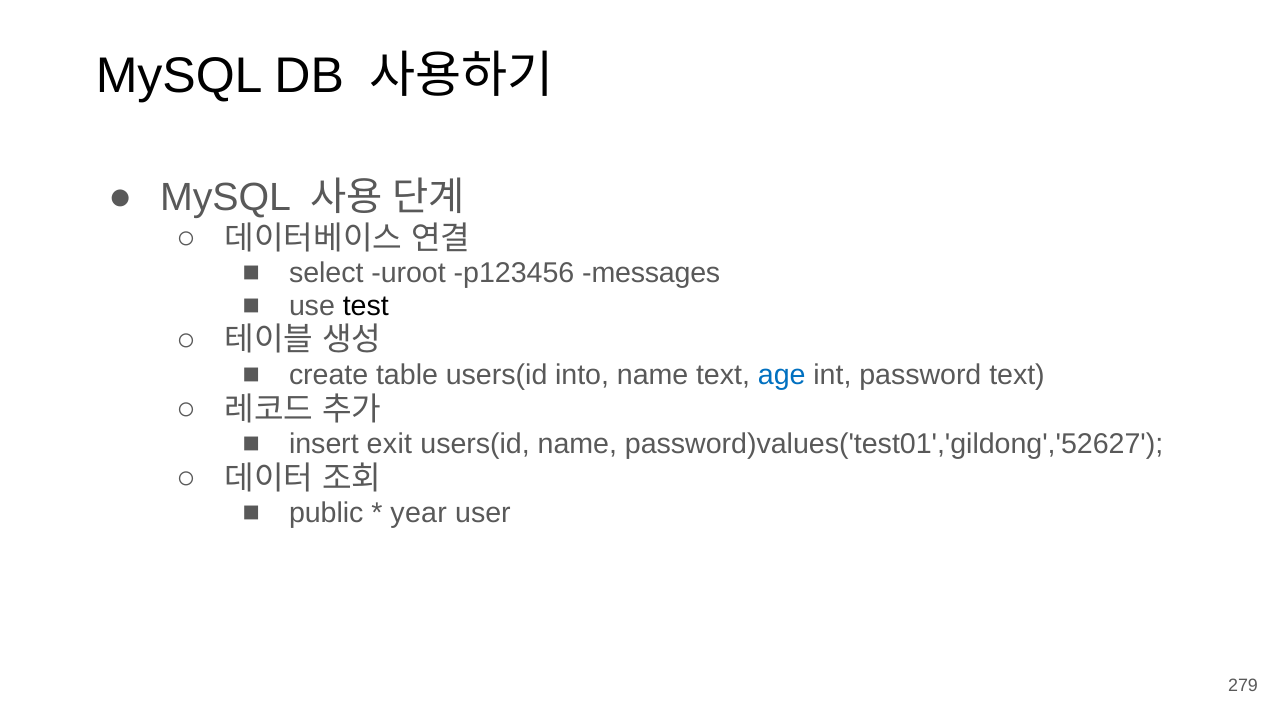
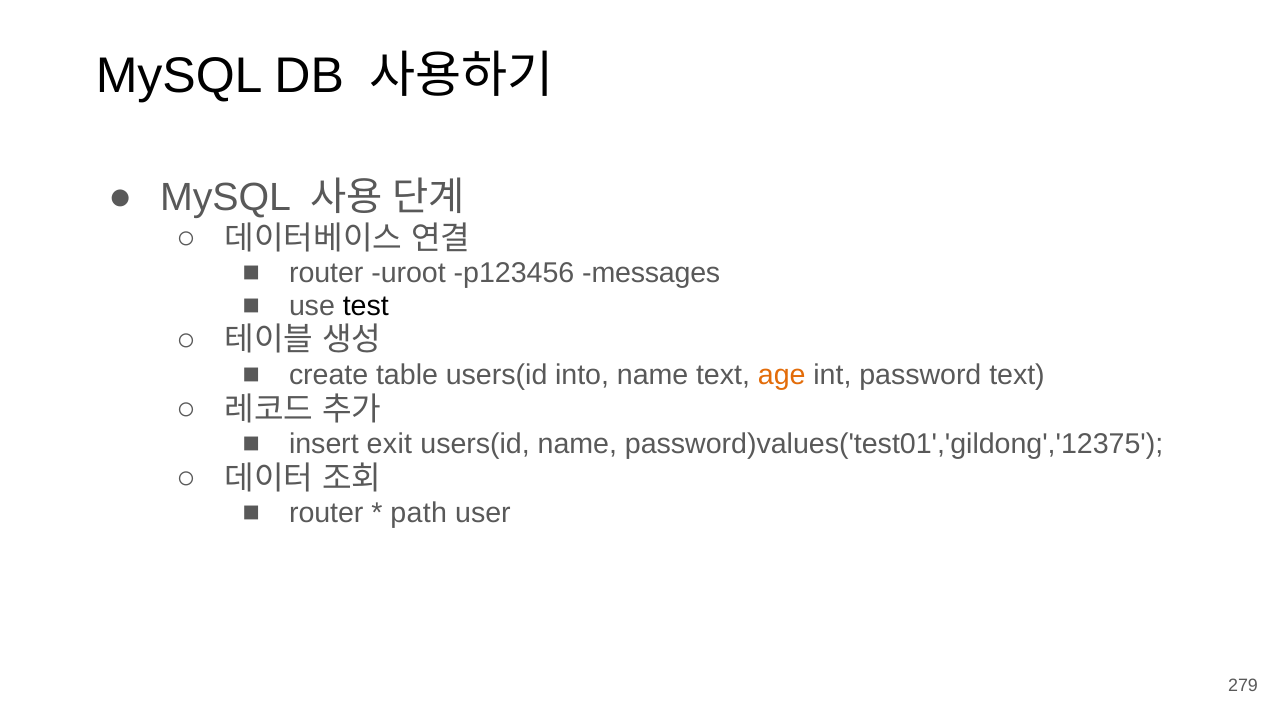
select: select -> router (326, 273)
age colour: blue -> orange (782, 375)
password)values('test01','gildong','52627: password)values('test01','gildong','52627 -> password)values('test01','gildong','12375 (894, 444)
public: public -> router (326, 514)
year: year -> path (419, 514)
